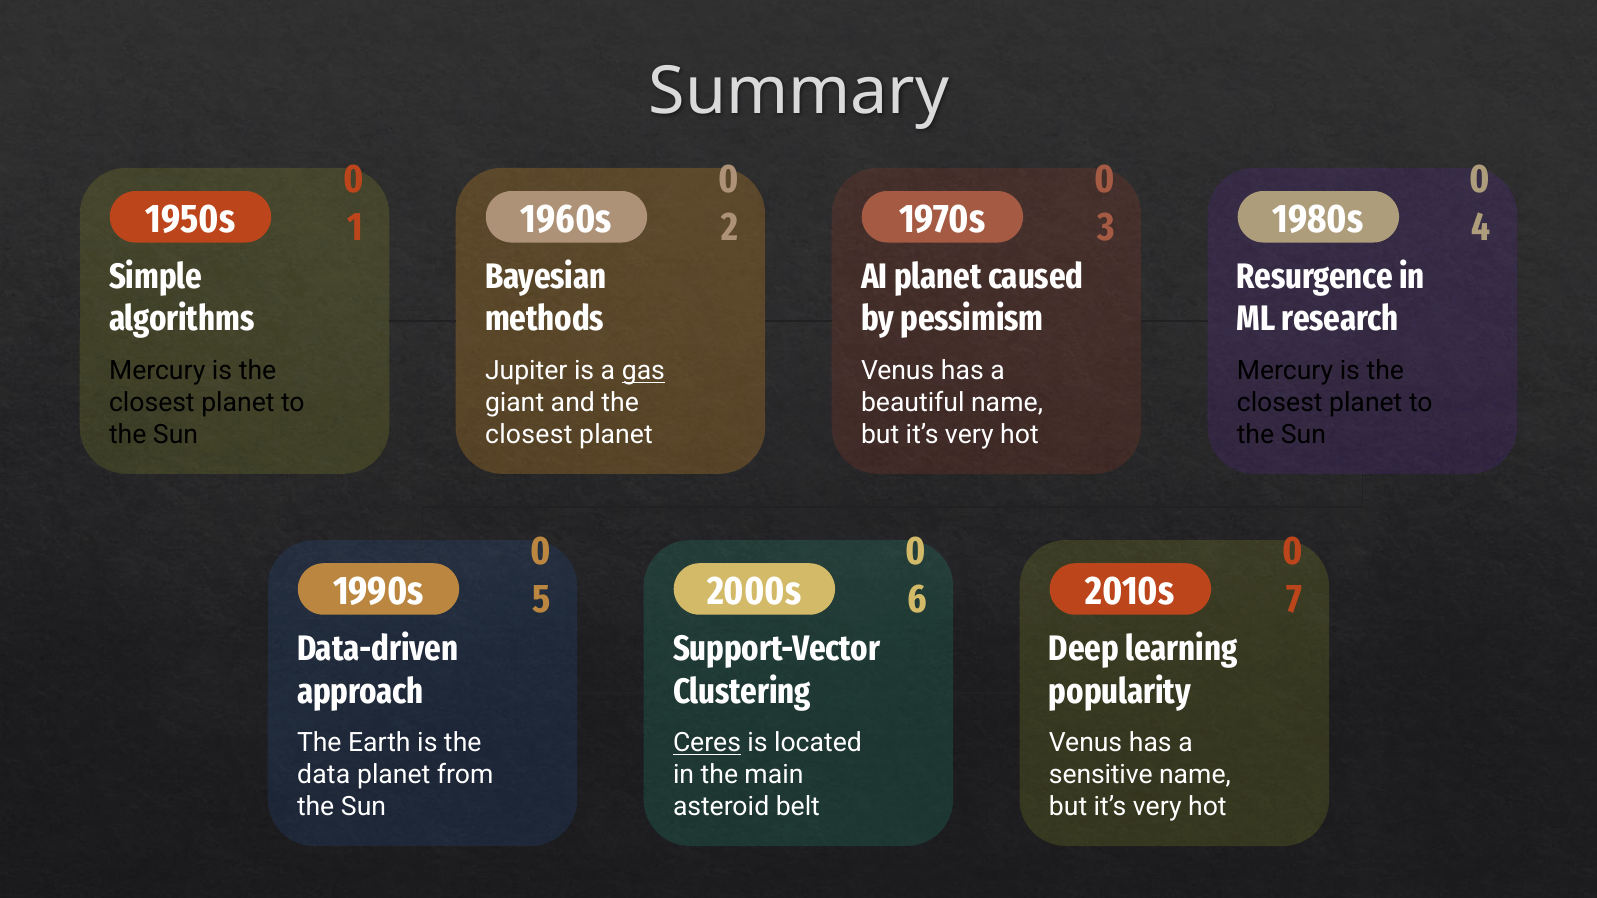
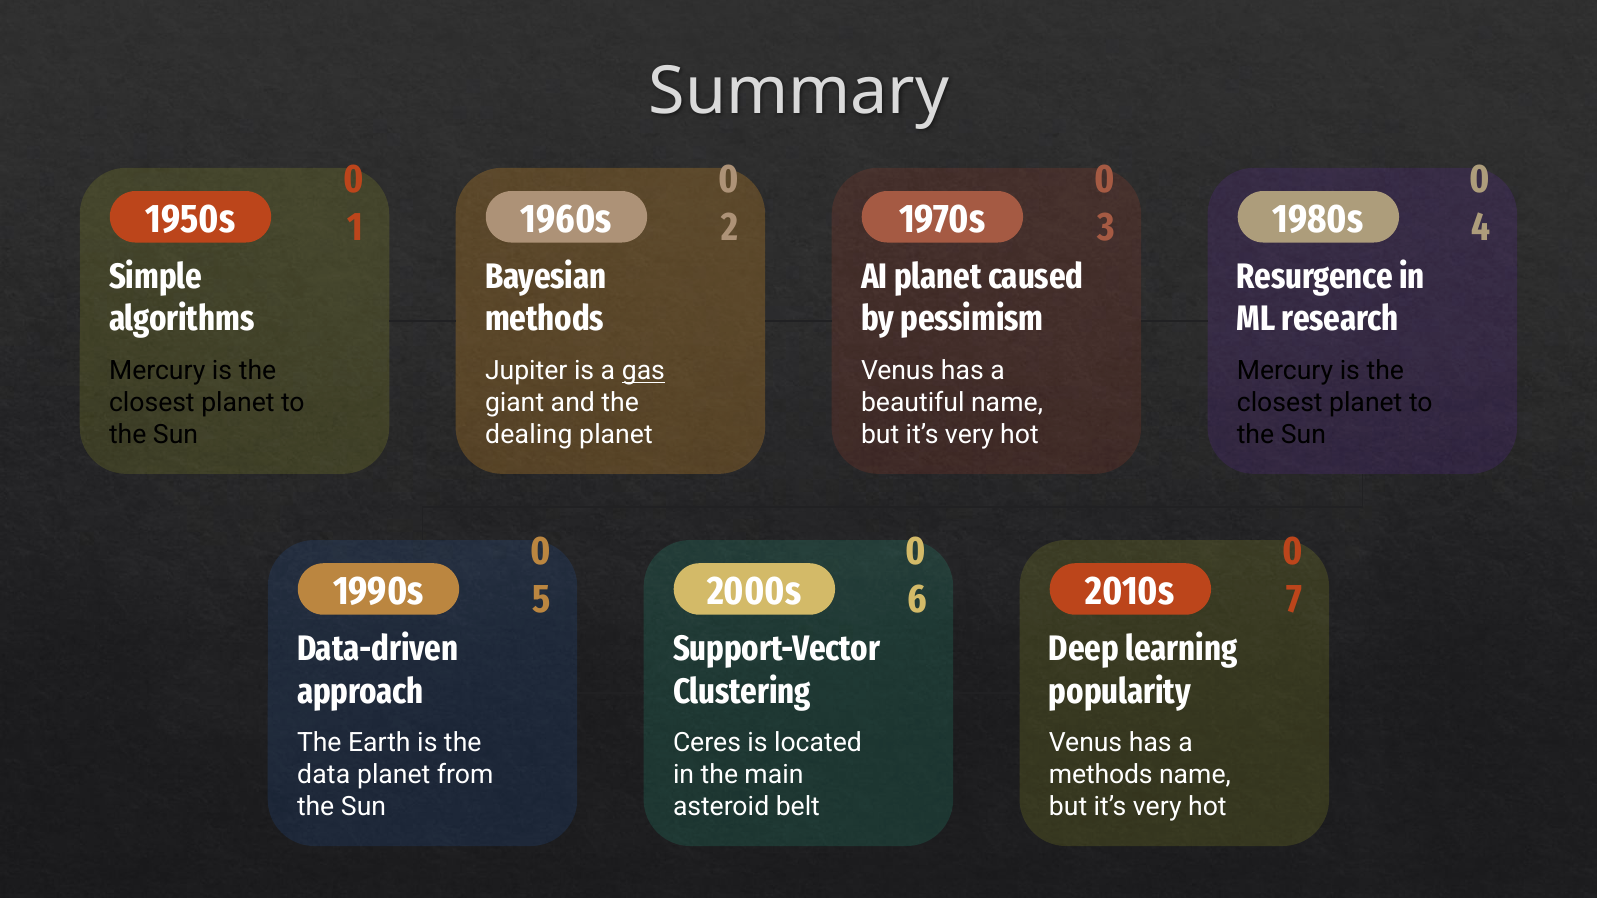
closest: closest -> dealing (529, 435)
Ceres underline: present -> none (707, 743)
sensitive: sensitive -> methods (1101, 775)
